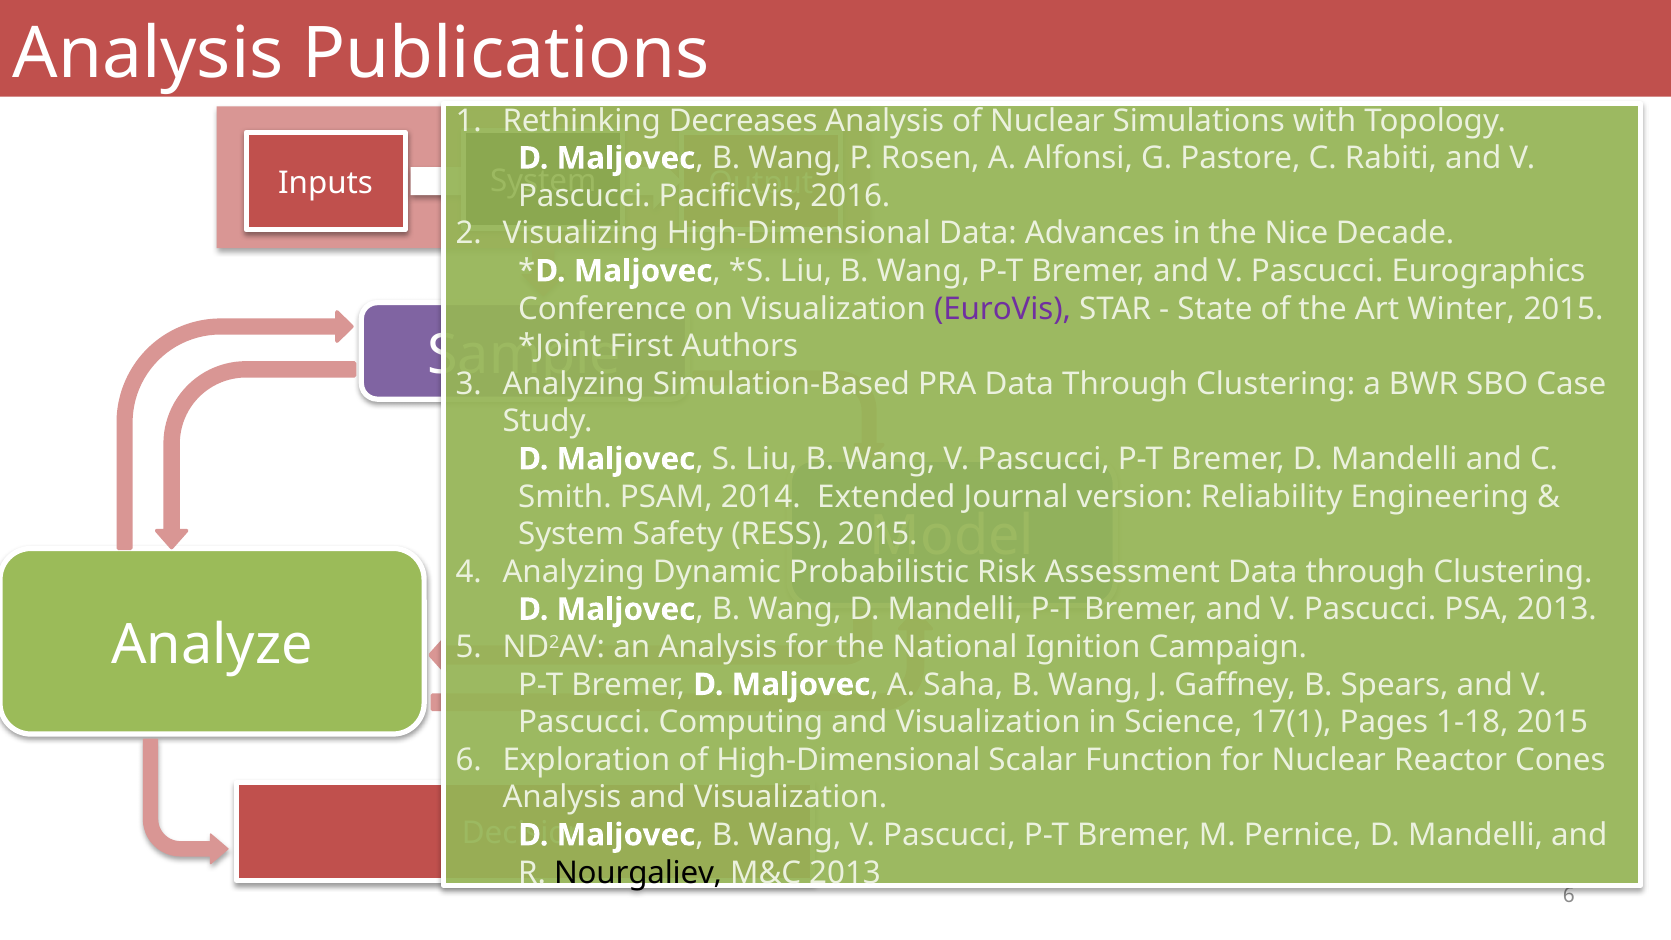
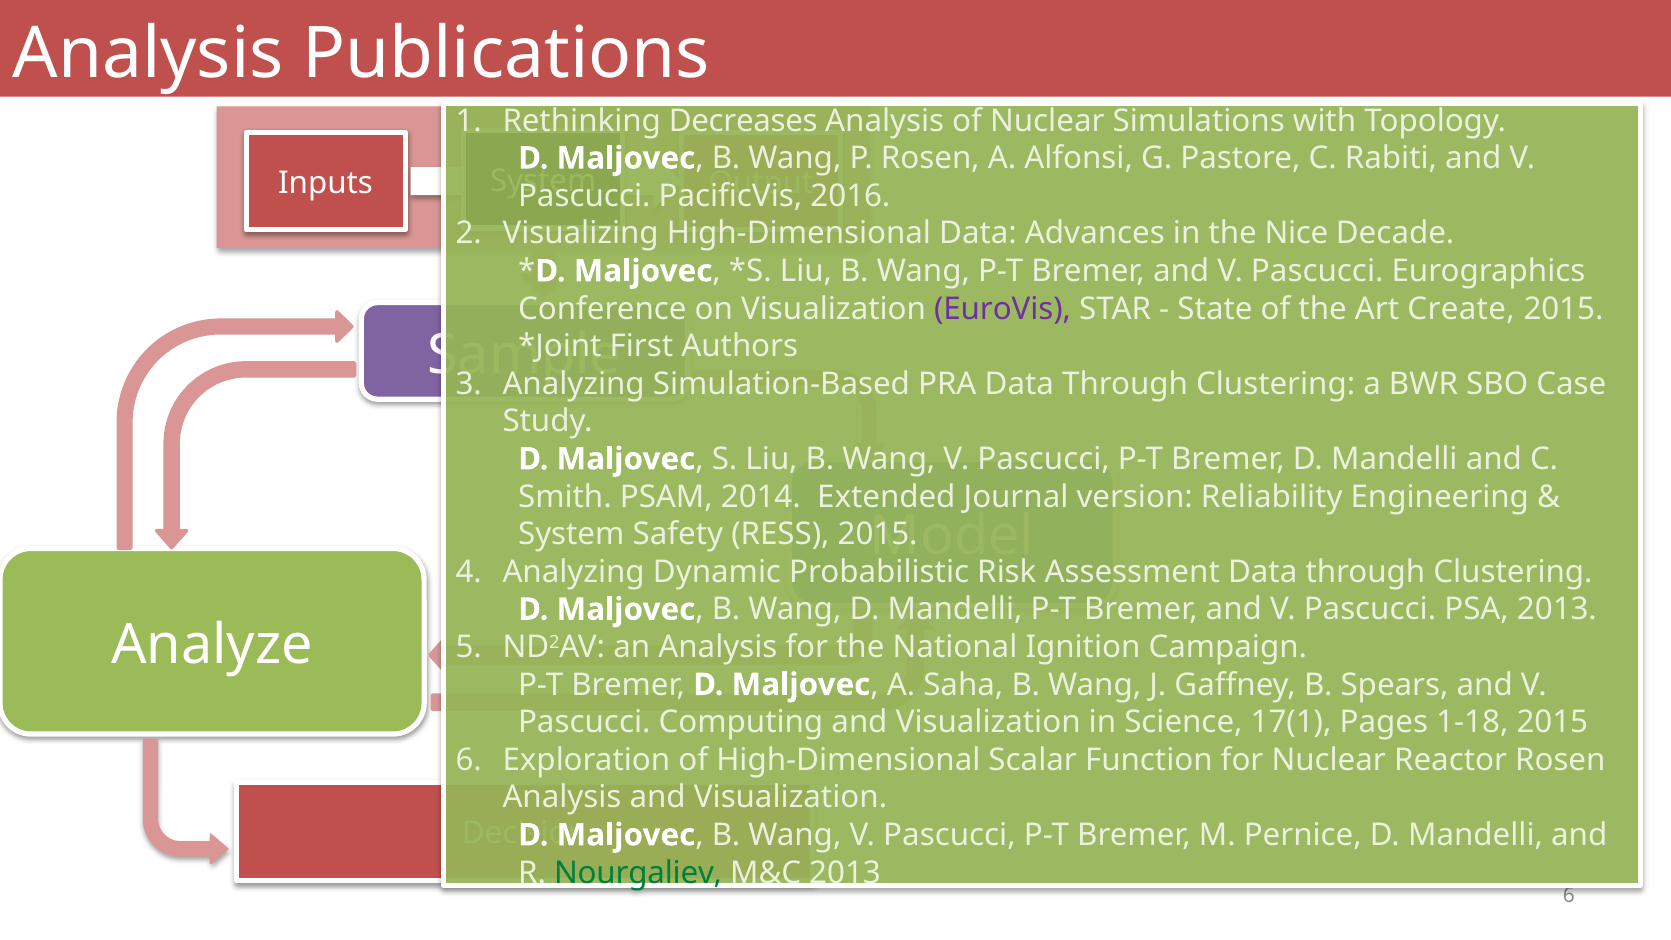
Winter: Winter -> Create (1461, 309)
Reactor Cones: Cones -> Rosen (1560, 760)
Nourgaliev colour: black -> green (638, 873)
